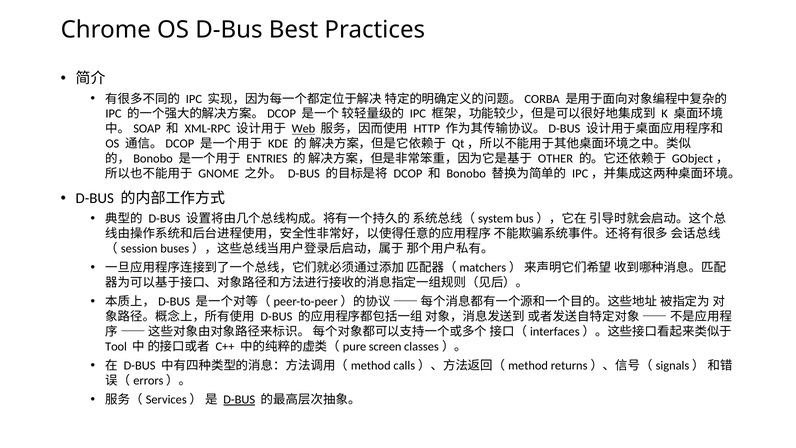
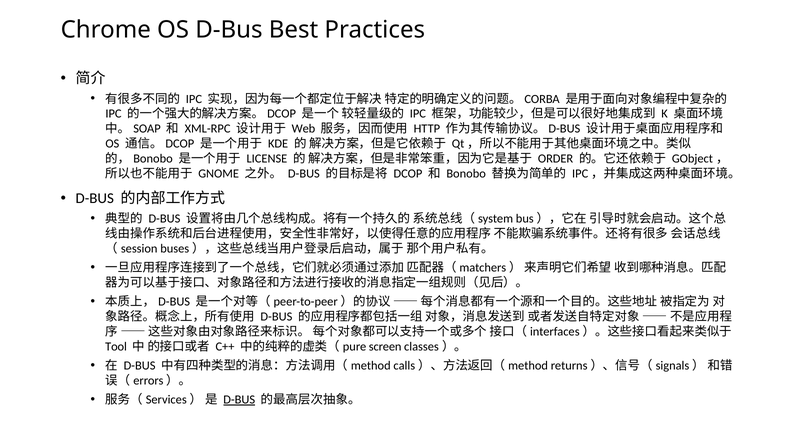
Web underline: present -> none (304, 129)
ENTRIES: ENTRIES -> LICENSE (267, 159)
OTHER: OTHER -> ORDER (556, 159)
